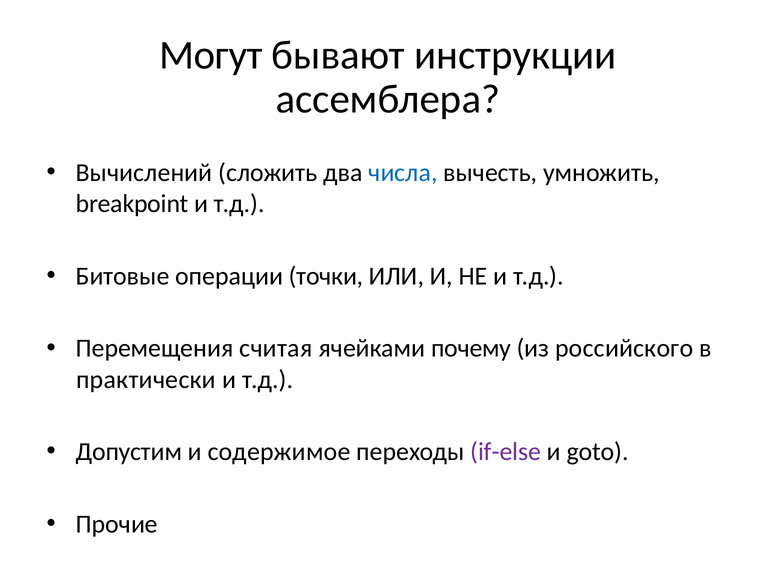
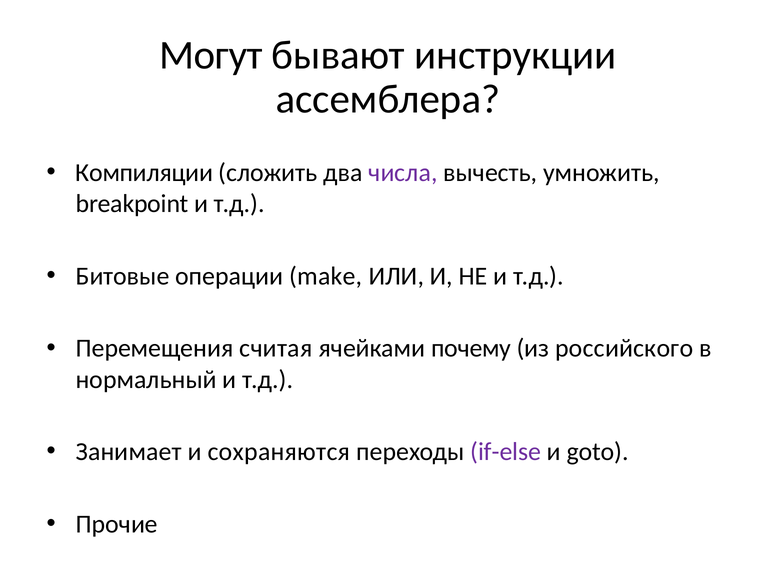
Вычислений: Вычислений -> Компиляции (144, 173)
числа colour: blue -> purple (403, 173)
точки: точки -> make (326, 276)
практически: практически -> нормальный (146, 379)
Допустим: Допустим -> Занимает (129, 452)
содержимое: содержимое -> сохраняются (279, 452)
